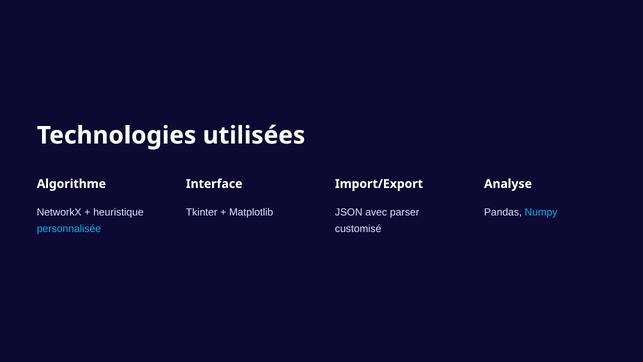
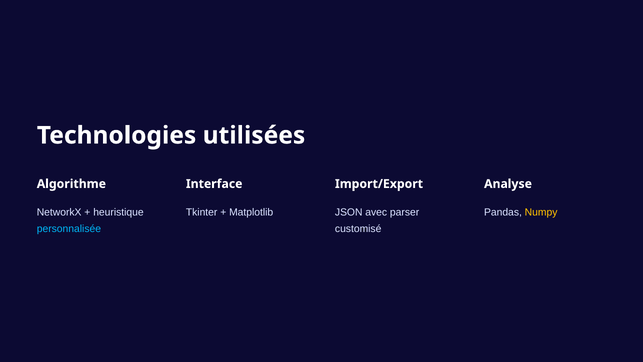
Numpy colour: light blue -> yellow (541, 212)
